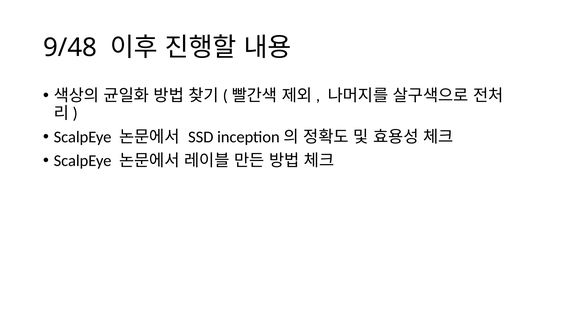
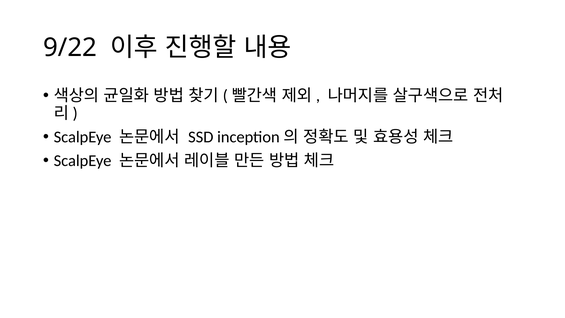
9/48: 9/48 -> 9/22 (70, 47)
